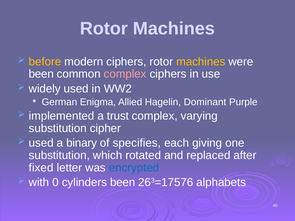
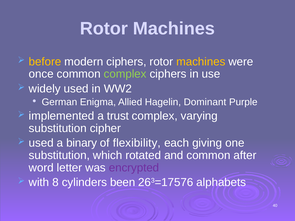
been: been -> once (41, 74)
complex colour: pink -> light green (125, 74)
specifies: specifies -> flexibility (137, 143)
and replaced: replaced -> common (208, 156)
fixed: fixed -> word (41, 168)
encrypted colour: blue -> purple (134, 168)
0: 0 -> 8 (55, 183)
